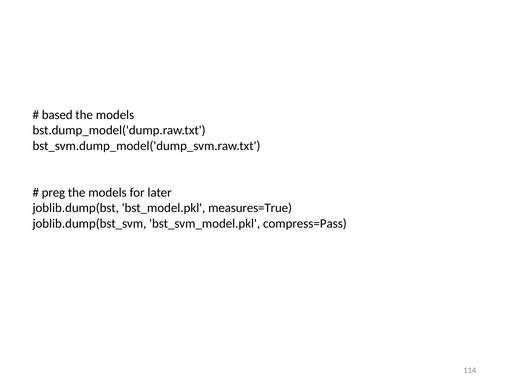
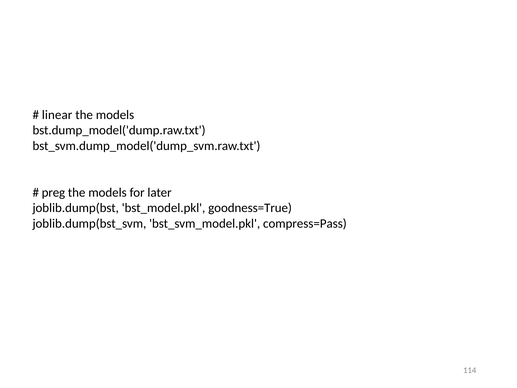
based: based -> linear (57, 115)
measures=True: measures=True -> goodness=True (250, 208)
